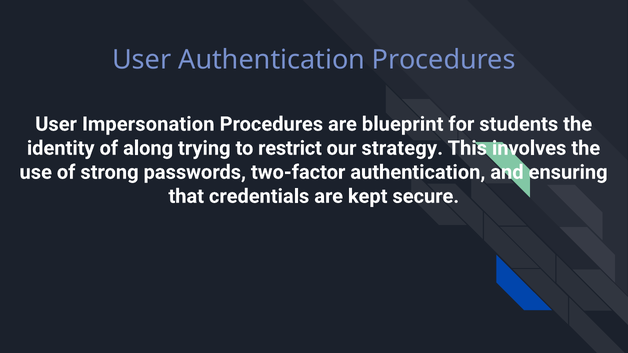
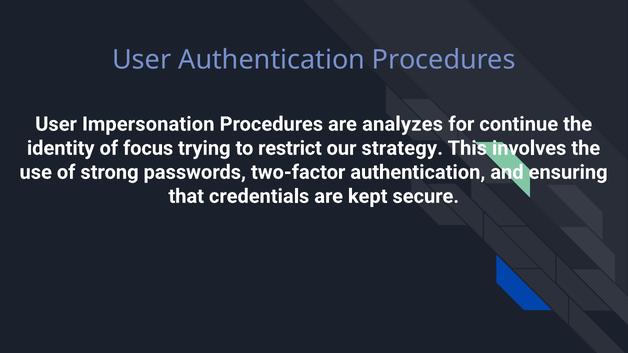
blueprint: blueprint -> analyzes (403, 124)
students: students -> continue (519, 124)
along: along -> focus (148, 148)
